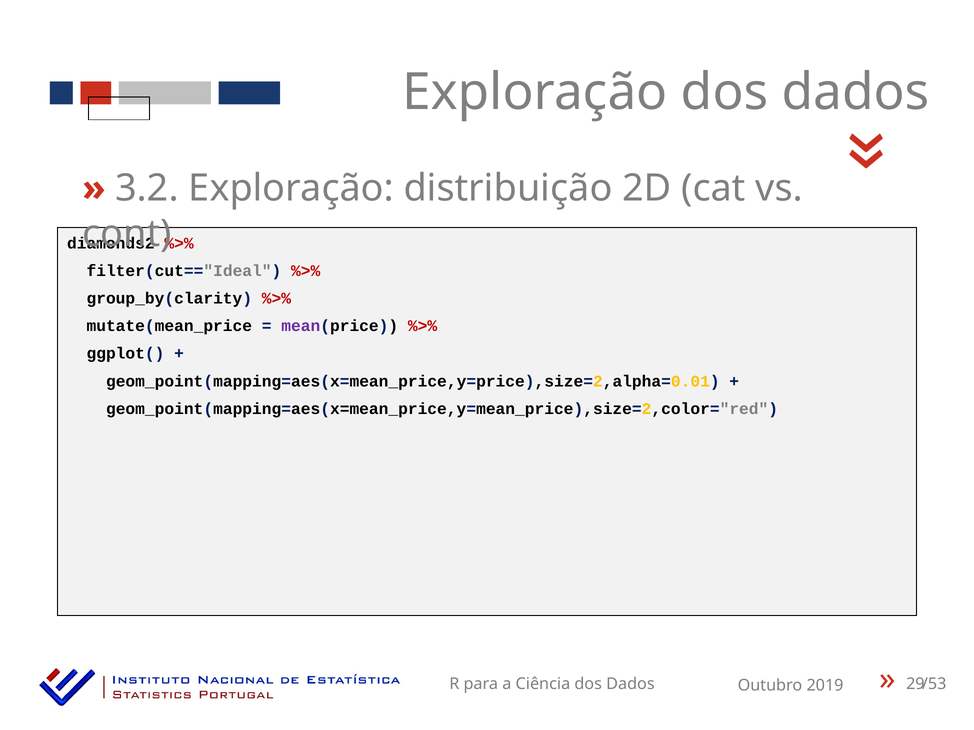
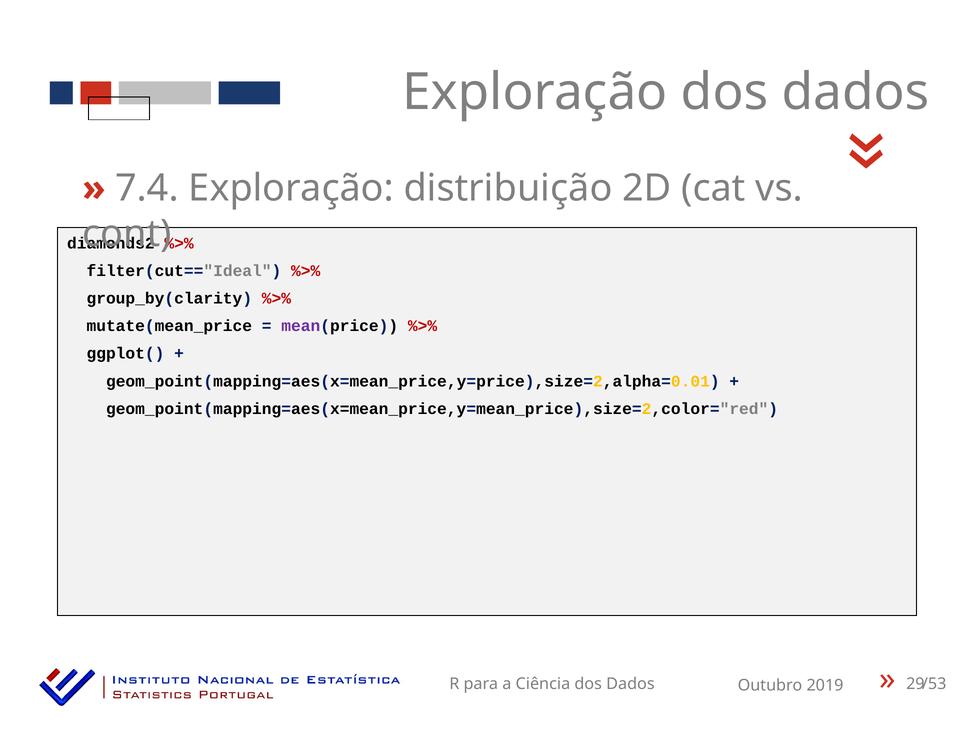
3.2: 3.2 -> 7.4 (147, 188)
